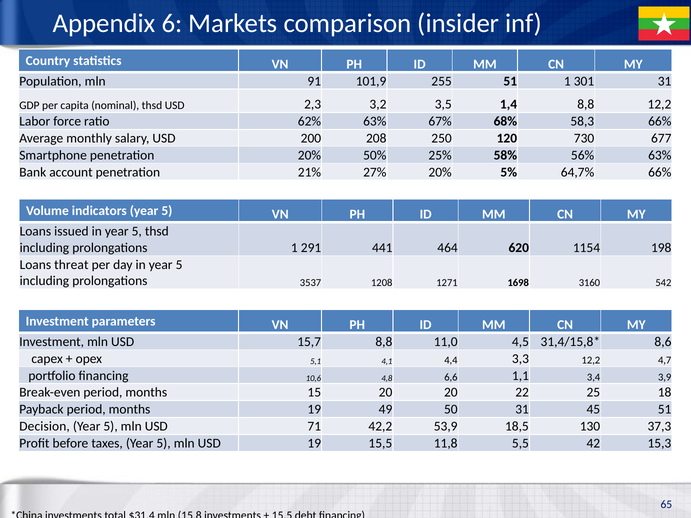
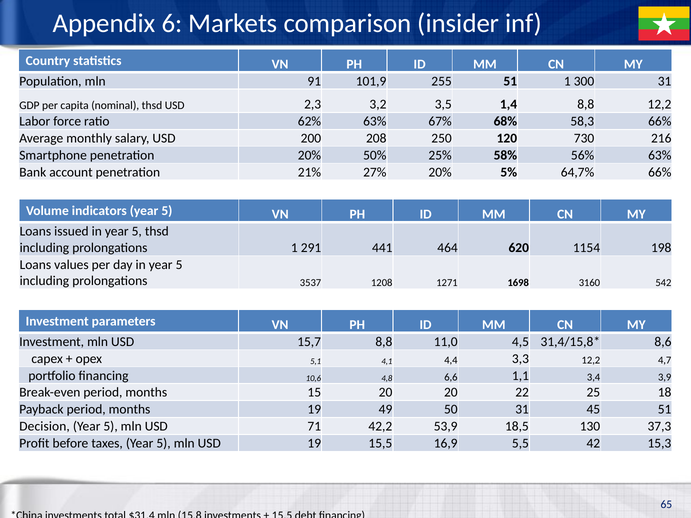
301: 301 -> 300 (584, 81)
677: 677 -> 216 (661, 138)
threat: threat -> values (71, 265)
11,8: 11,8 -> 16,9 (446, 444)
